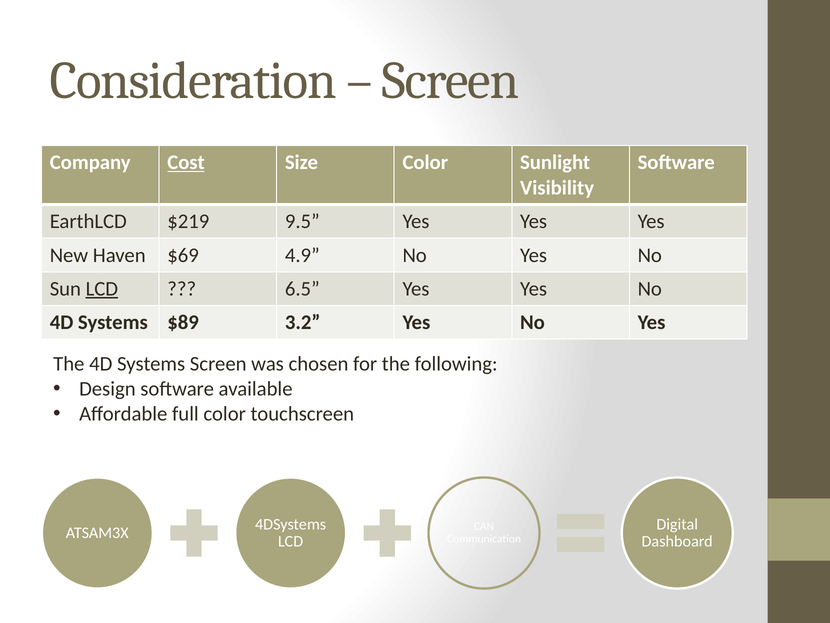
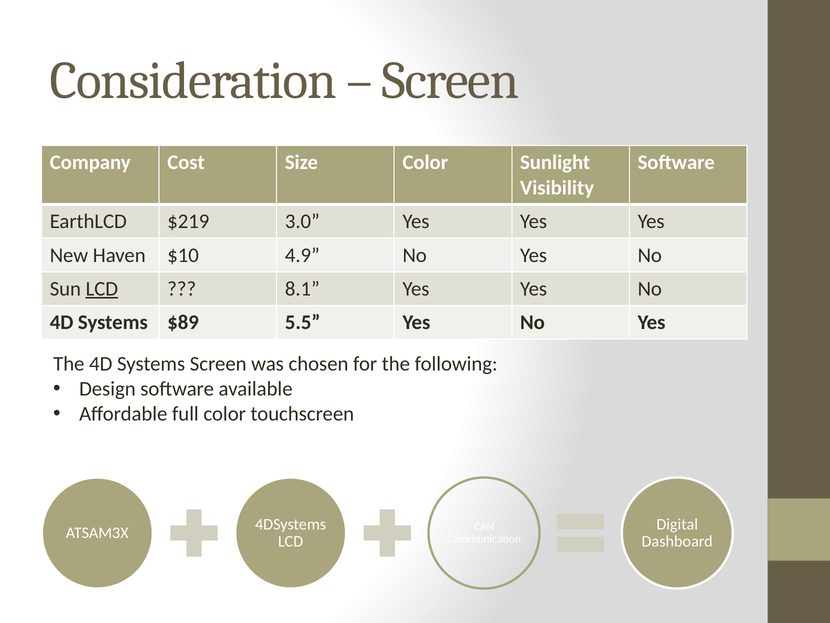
Cost underline: present -> none (186, 162)
9.5: 9.5 -> 3.0 (302, 221)
$69: $69 -> $10 (183, 255)
6.5: 6.5 -> 8.1 (302, 289)
3.2: 3.2 -> 5.5 (303, 322)
